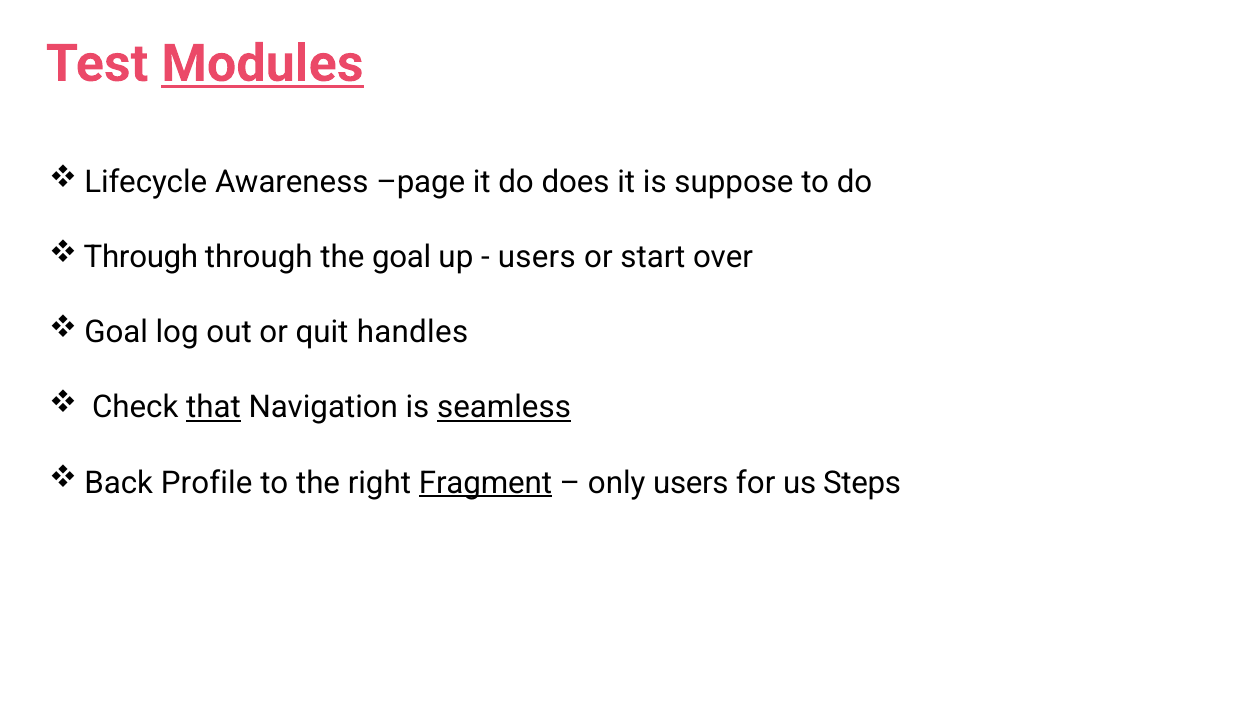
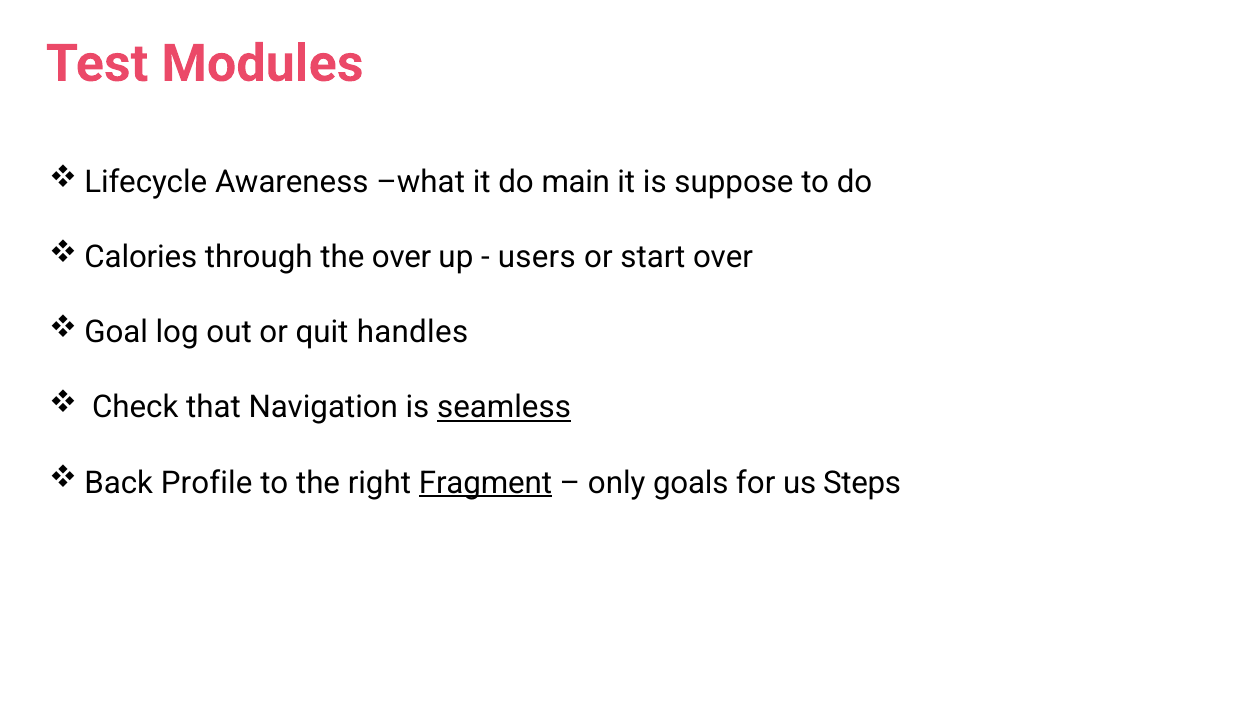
Modules underline: present -> none (262, 64)
page: page -> what (421, 182)
does: does -> main (576, 182)
Through: Through -> Calories (141, 258)
the goal: goal -> over (402, 258)
that underline: present -> none (214, 408)
only users: users -> goals (691, 483)
